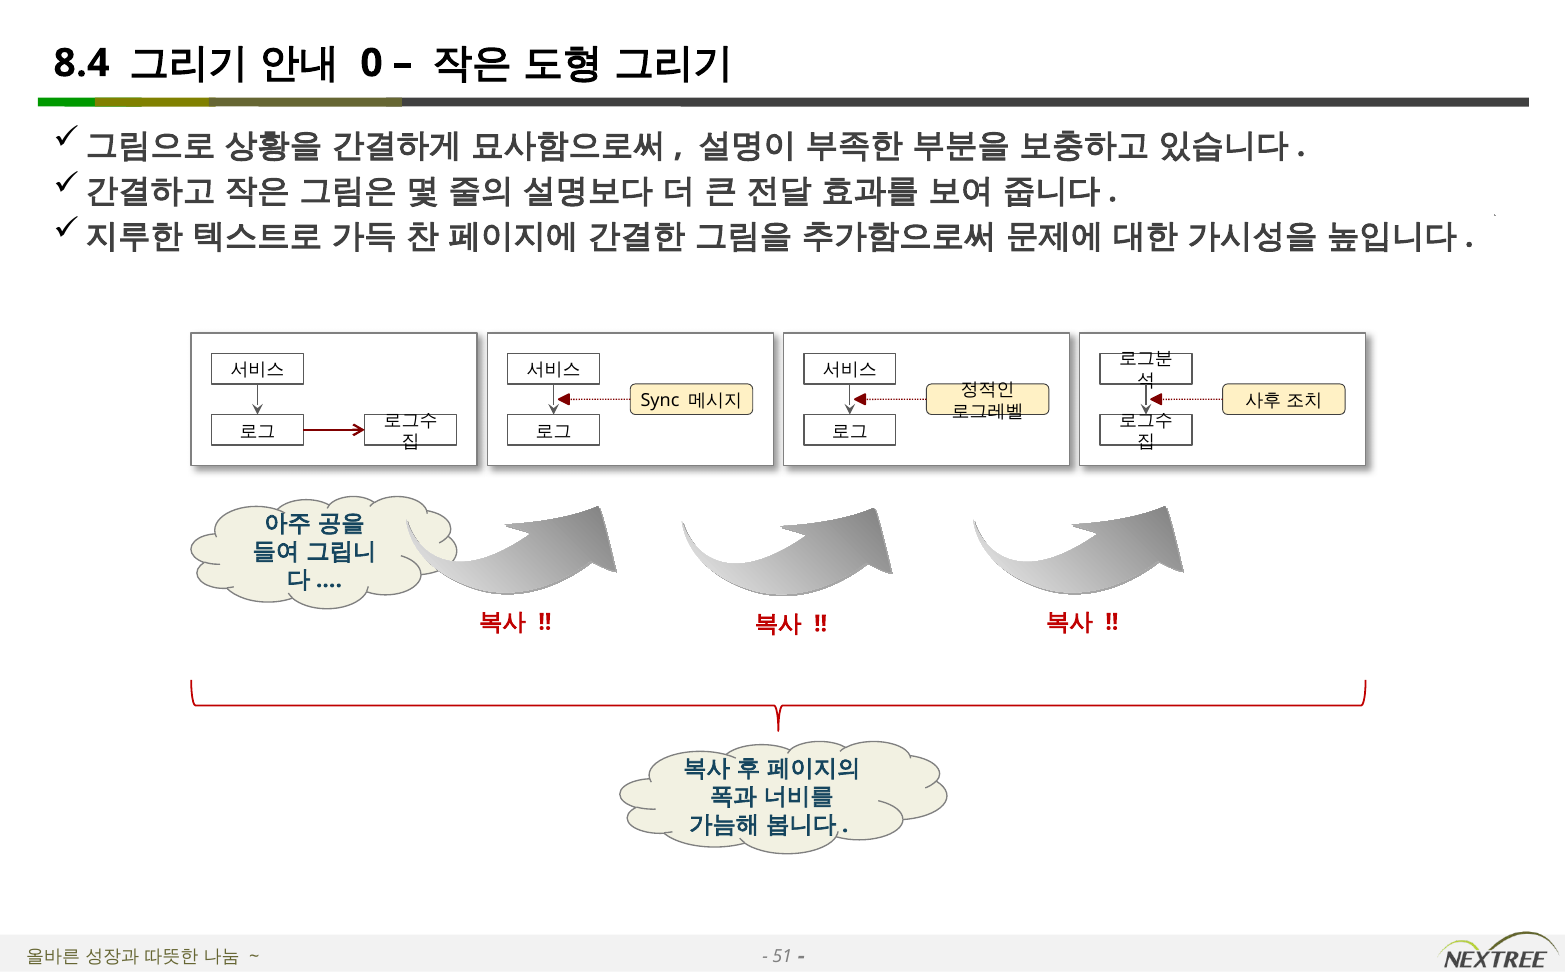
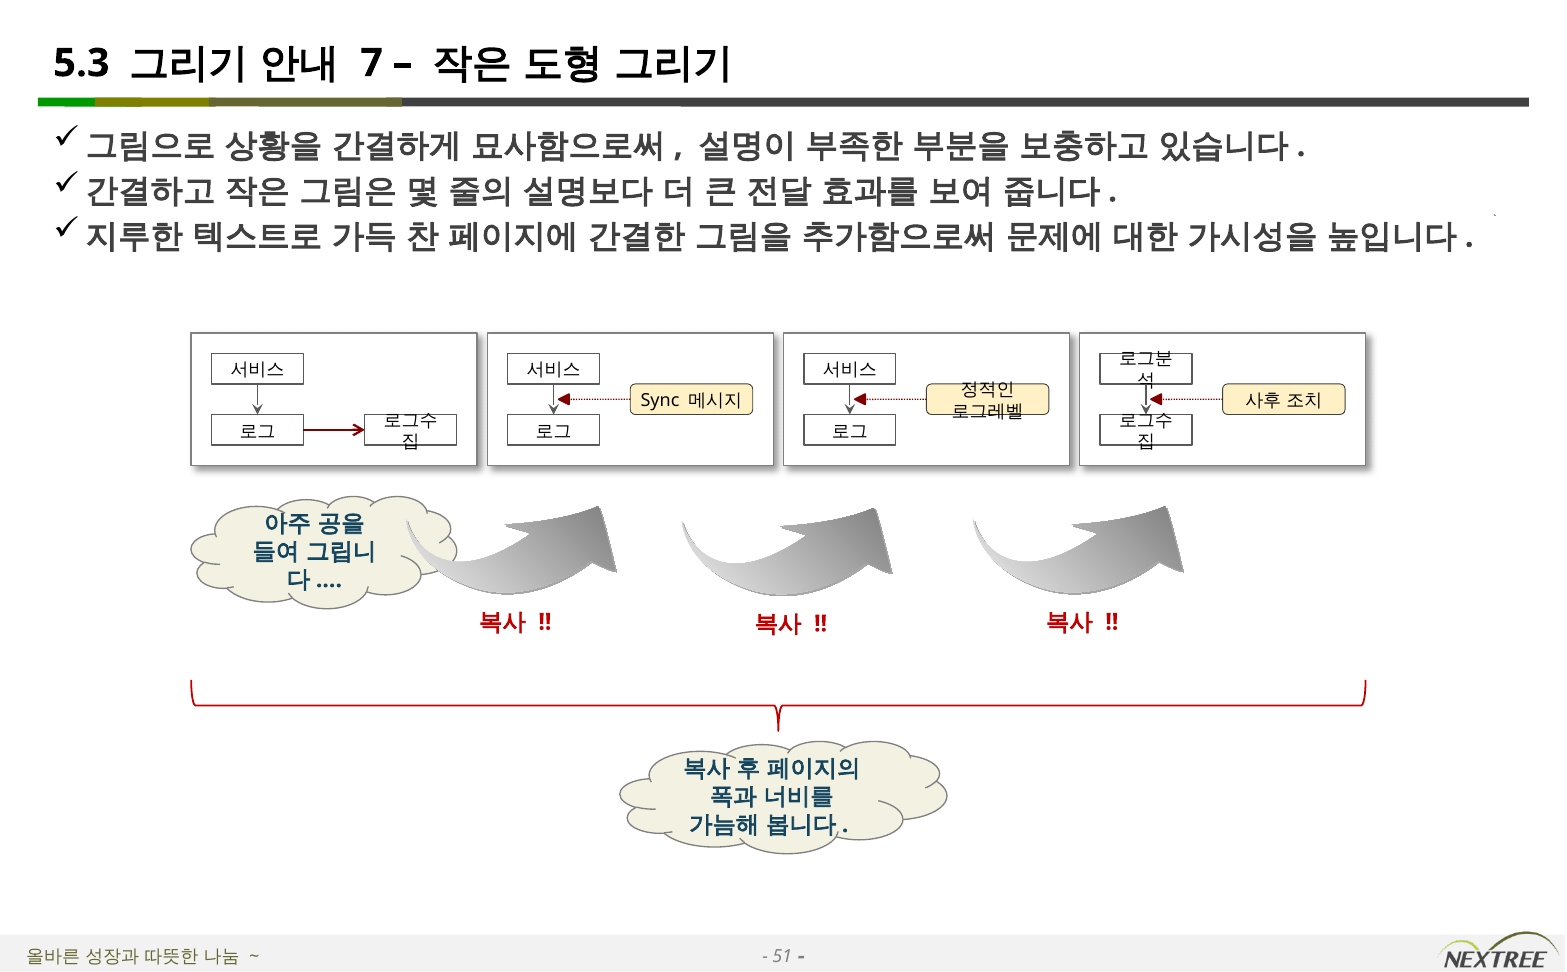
8.4: 8.4 -> 5.3 (81, 63)
0: 0 -> 7 (372, 63)
